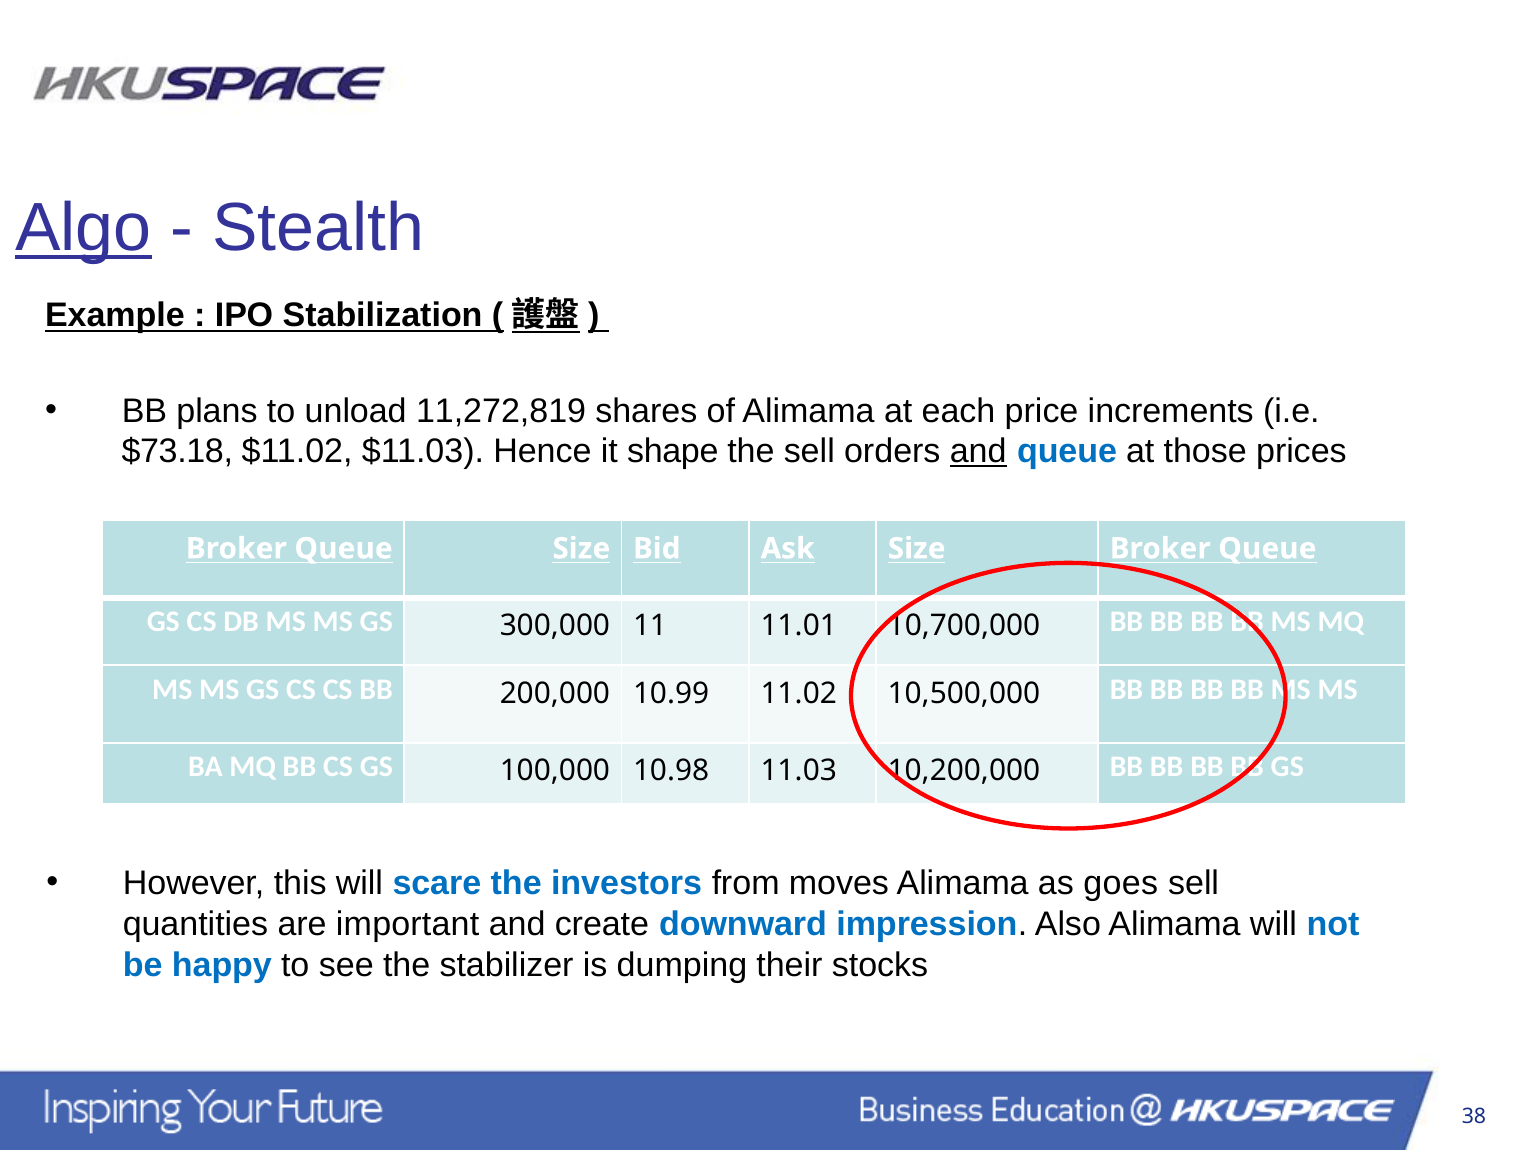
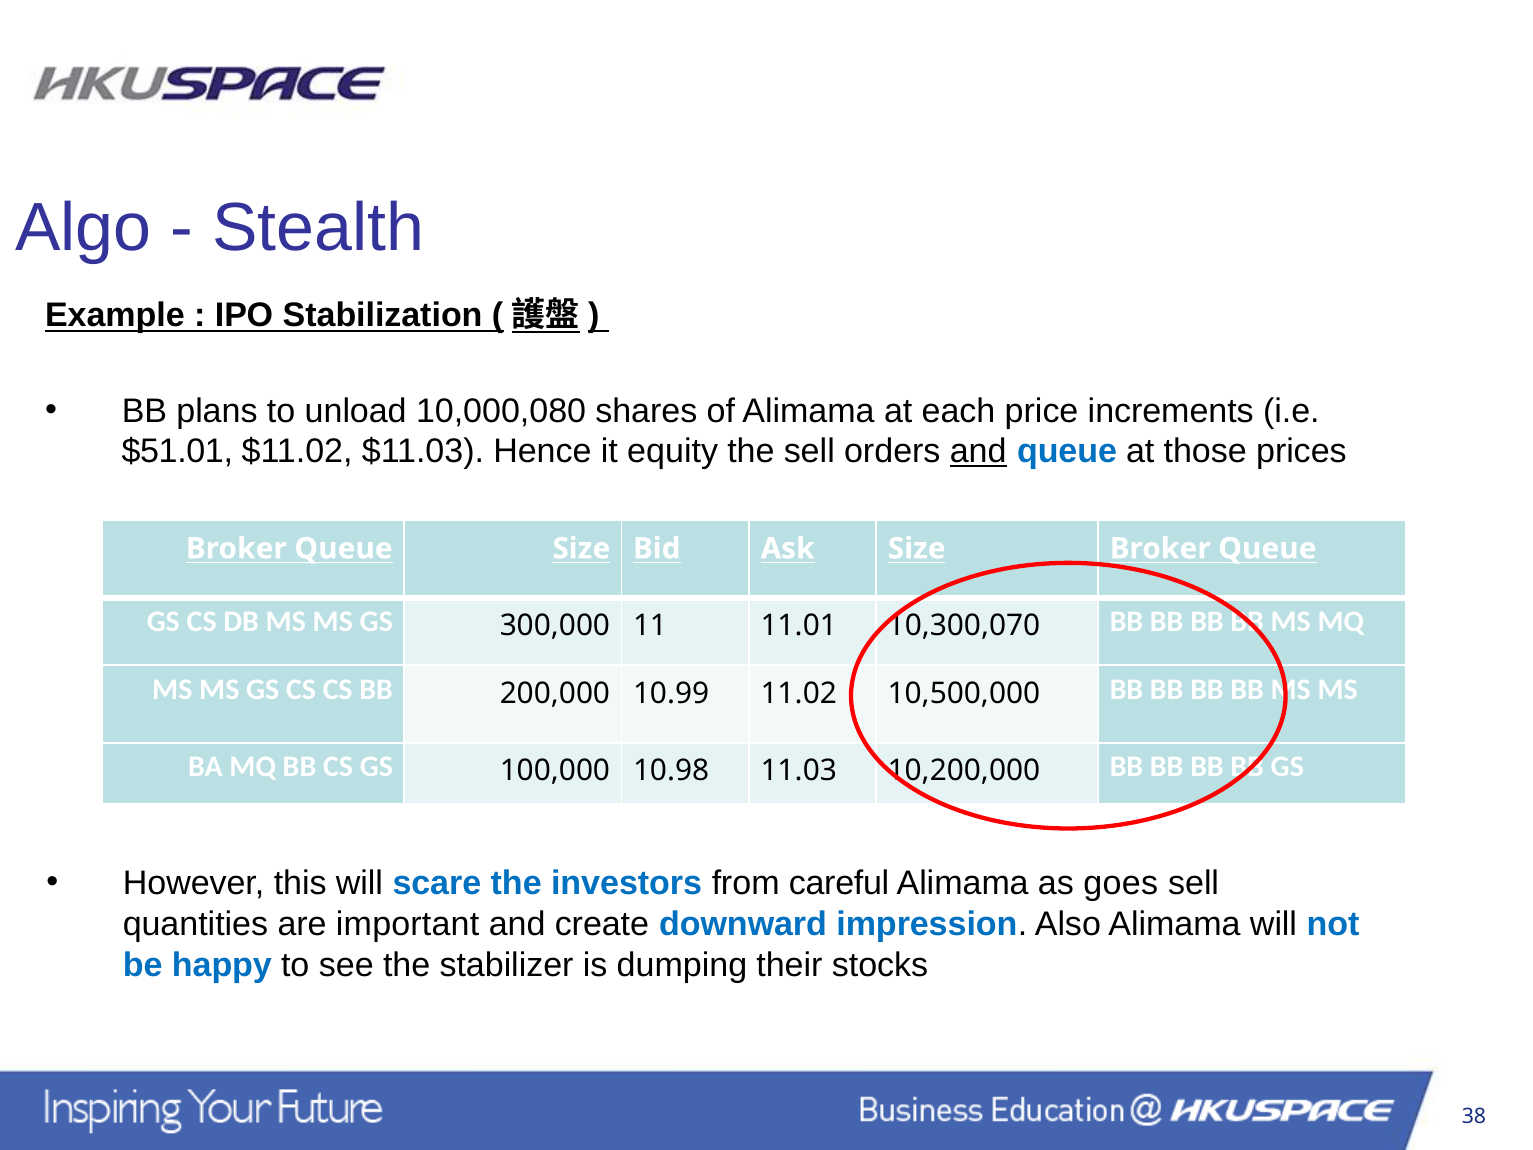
Algo underline: present -> none (83, 228)
11,272,819: 11,272,819 -> 10,000,080 (501, 411)
$73.18: $73.18 -> $51.01 (177, 452)
shape: shape -> equity (673, 452)
10,700,000: 10,700,000 -> 10,300,070 (964, 626)
moves: moves -> careful (839, 883)
